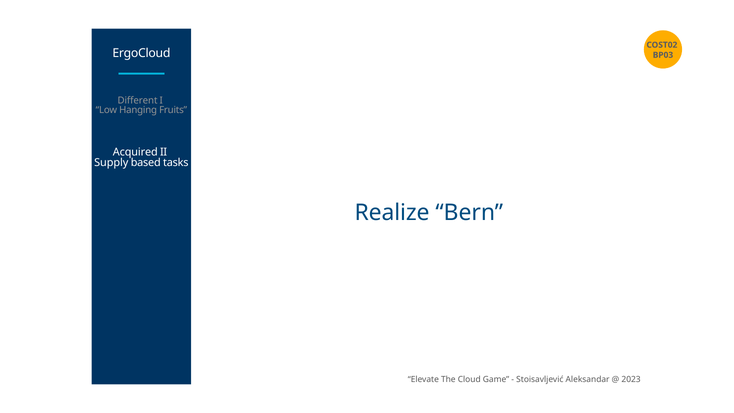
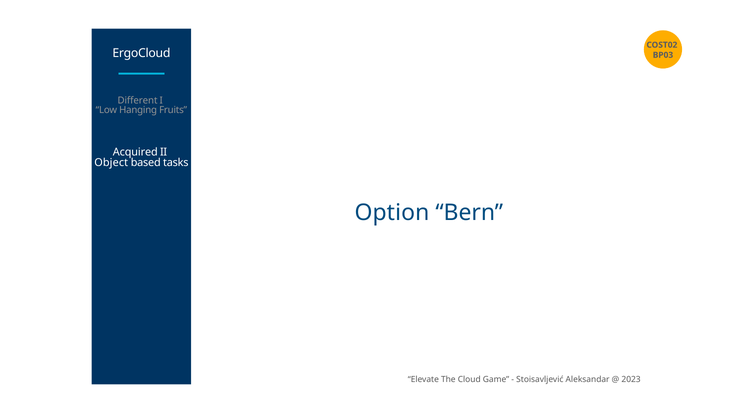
Supply: Supply -> Object (111, 163)
Realize: Realize -> Option (392, 213)
